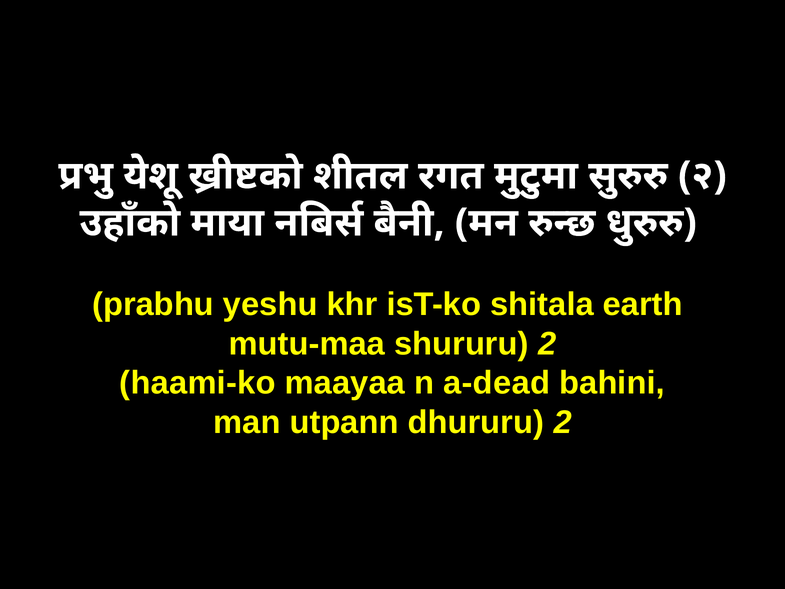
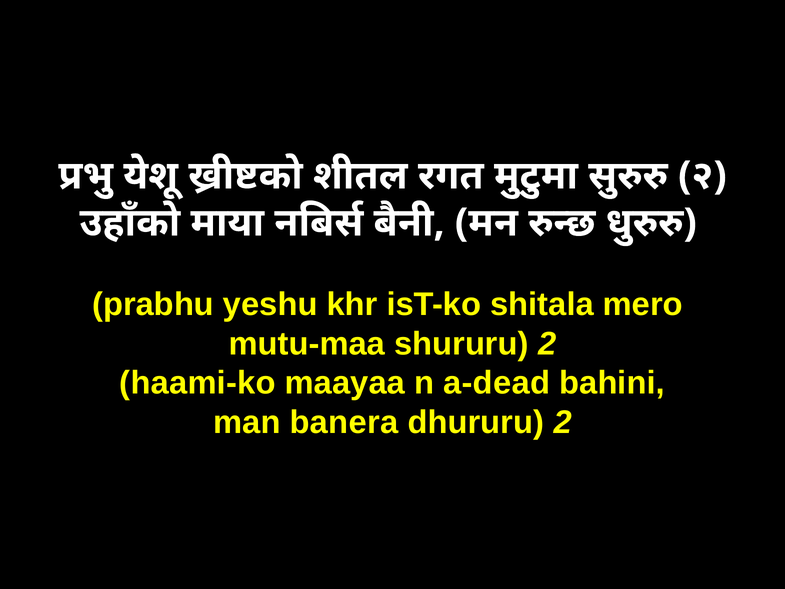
earth: earth -> mero (643, 304)
utpann: utpann -> banera (344, 422)
